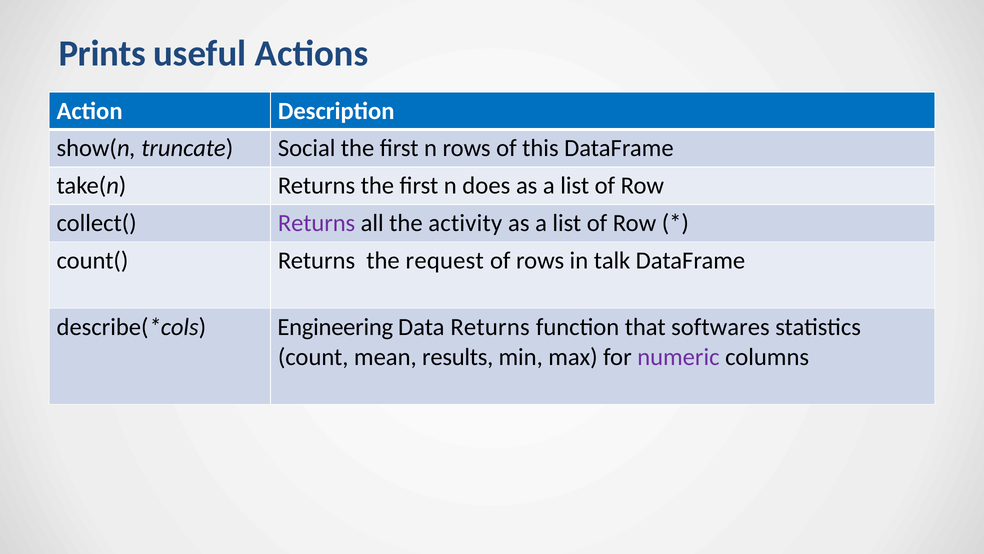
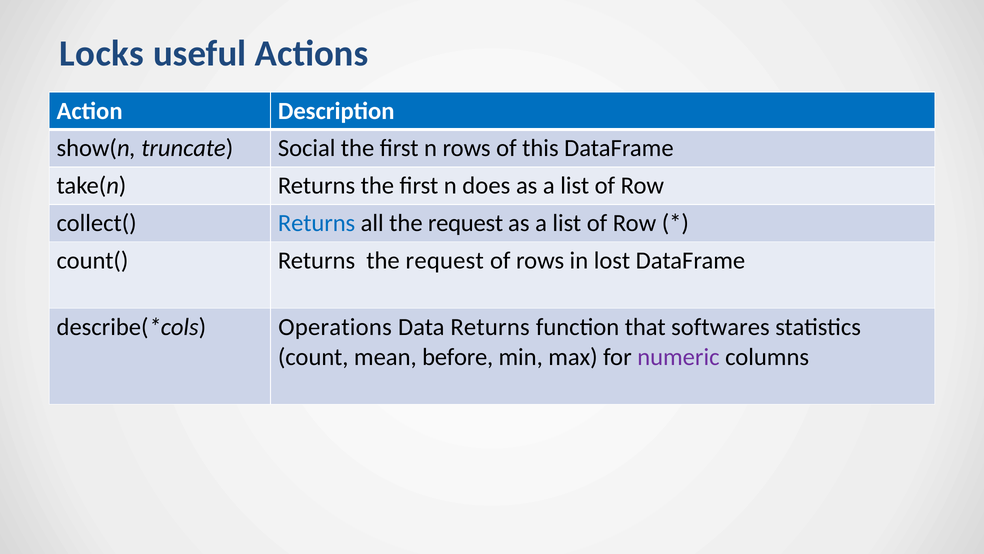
Prints: Prints -> Locks (102, 53)
Returns colour: purple -> blue (317, 223)
all the activity: activity -> request (466, 223)
talk: talk -> lost (612, 261)
Engineering: Engineering -> Operations (335, 327)
results: results -> before (458, 357)
